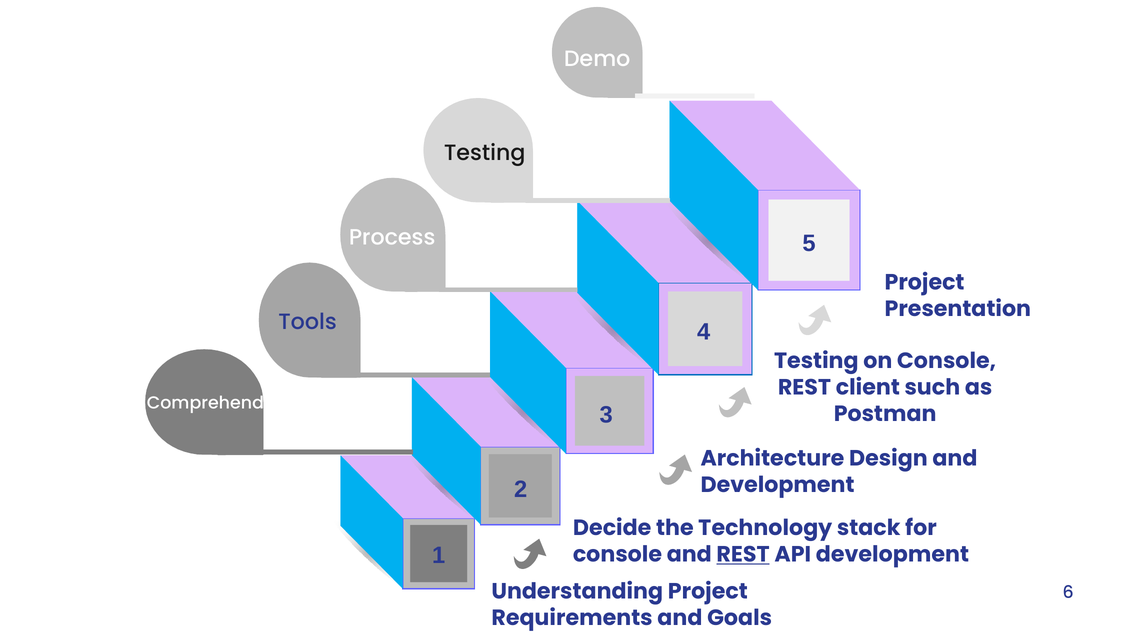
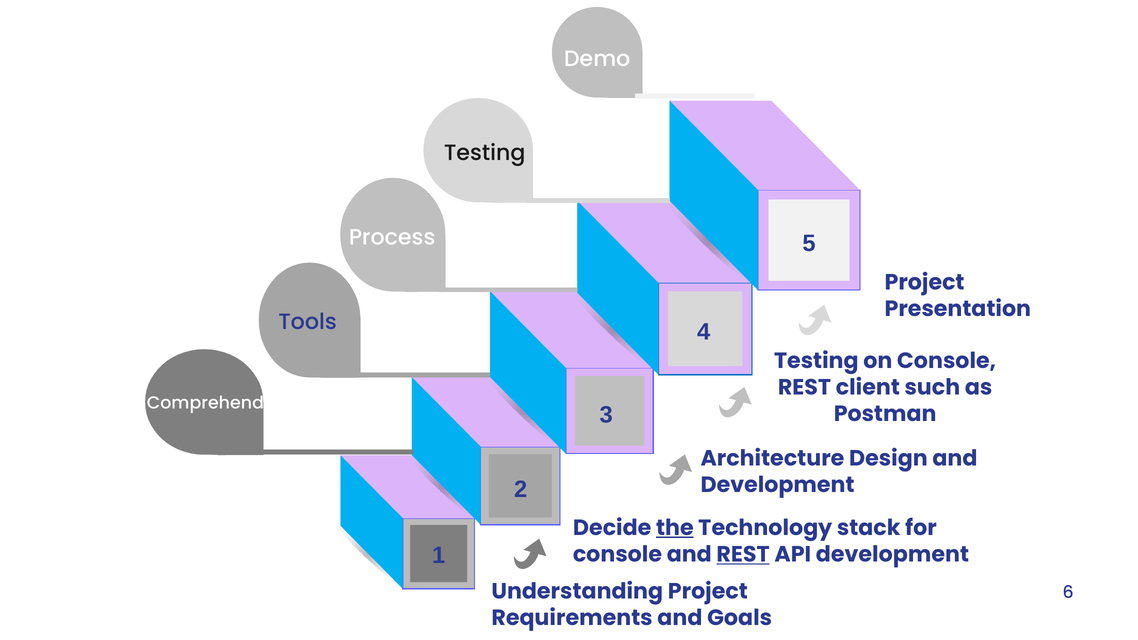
the underline: none -> present (675, 528)
